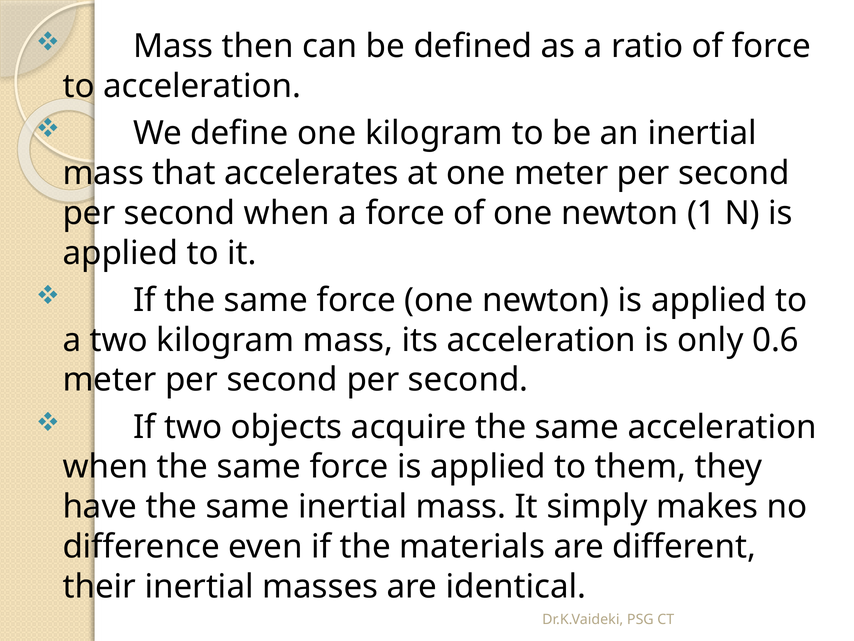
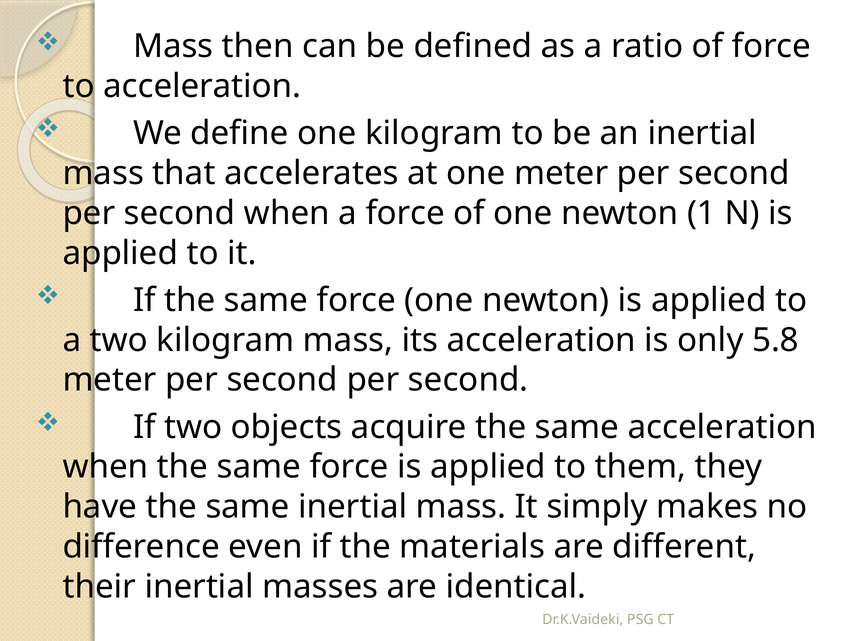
0.6: 0.6 -> 5.8 (775, 340)
